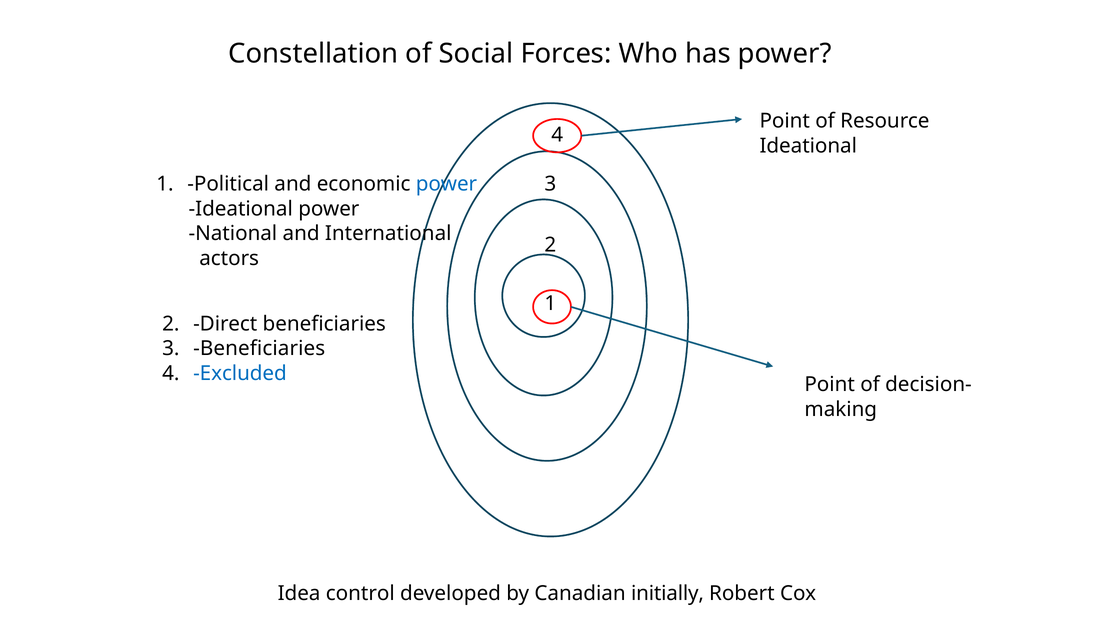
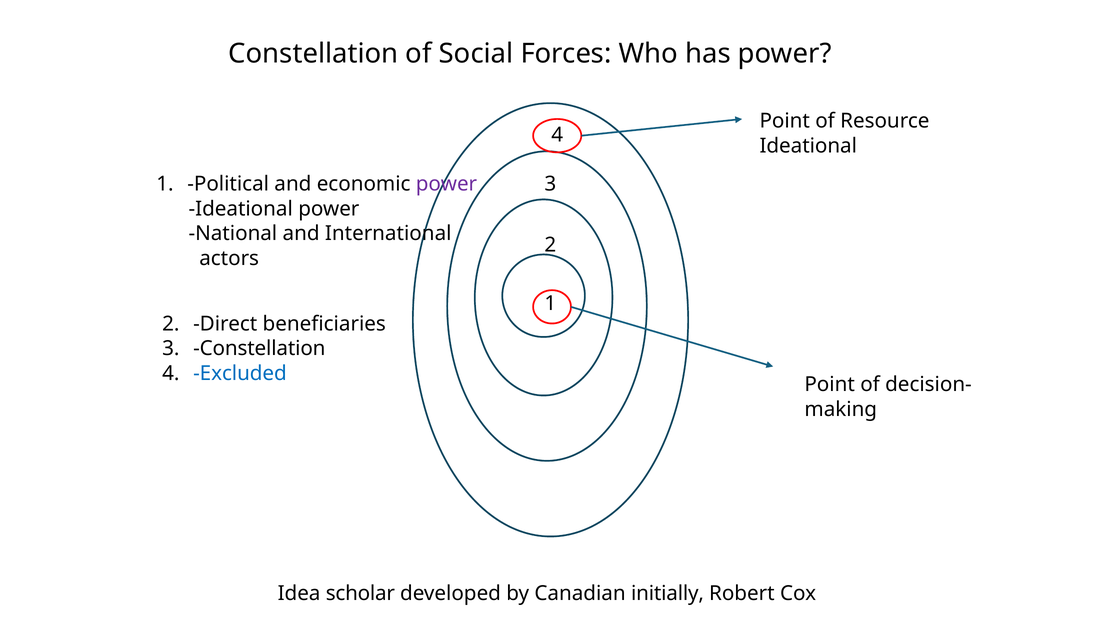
power colour: blue -> purple (446, 184)
3 Beneficiaries: Beneficiaries -> Constellation (259, 349)
control: control -> scholar (360, 594)
